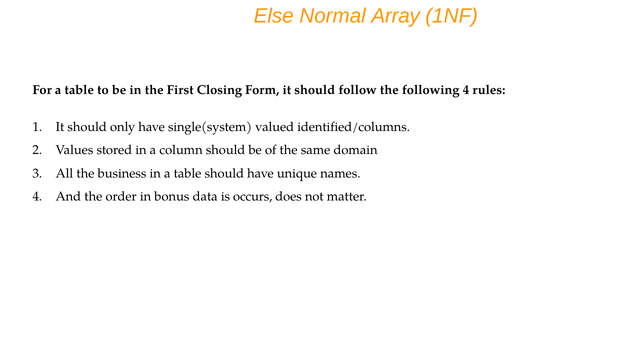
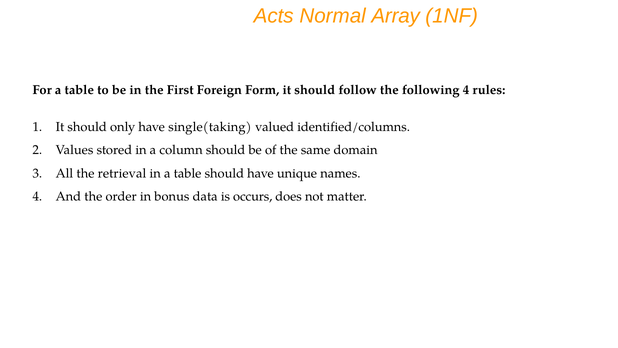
Else: Else -> Acts (274, 16)
Closing: Closing -> Foreign (219, 90)
single(system: single(system -> single(taking (210, 127)
business: business -> retrieval (122, 173)
